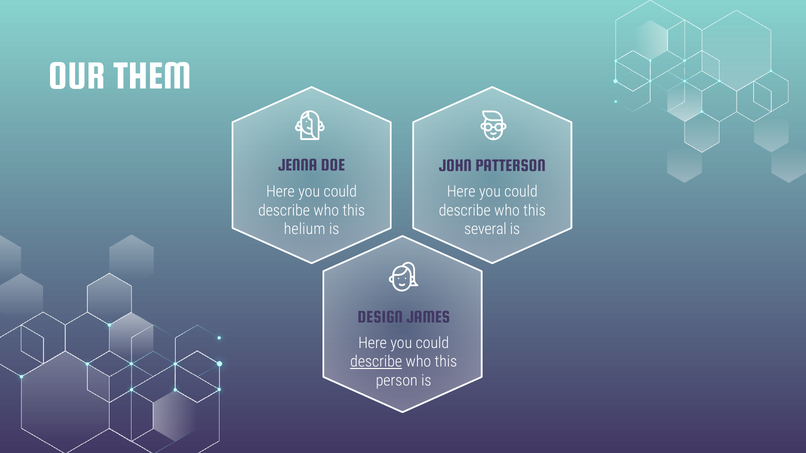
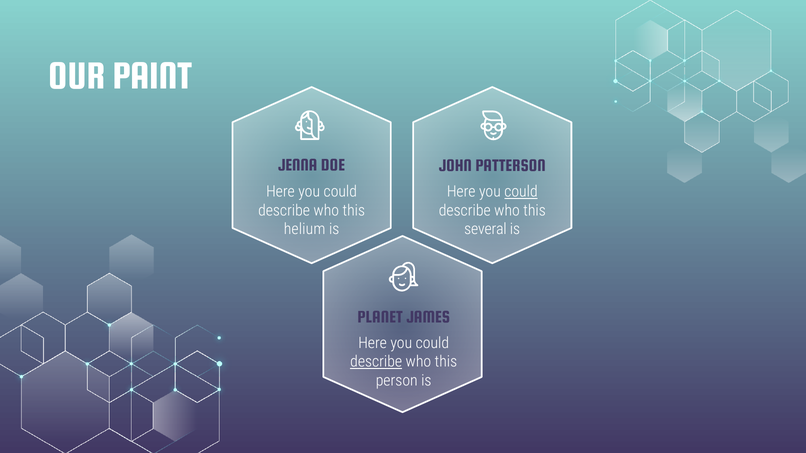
THEM: THEM -> PAINT (153, 75)
could underline: none -> present (521, 192)
DESIGN: DESIGN -> PLANET (380, 317)
